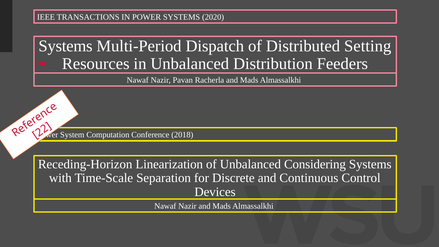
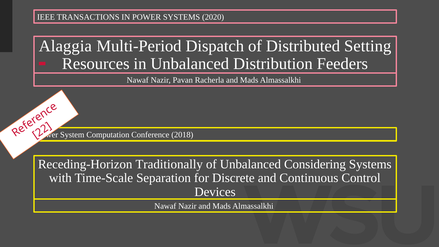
Systems: Systems -> Alaggia (65, 46)
Linearization: Linearization -> Traditionally (169, 164)
